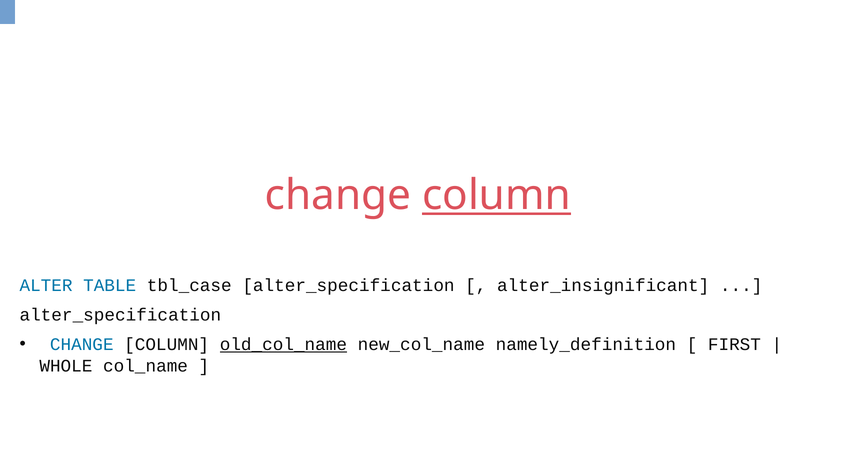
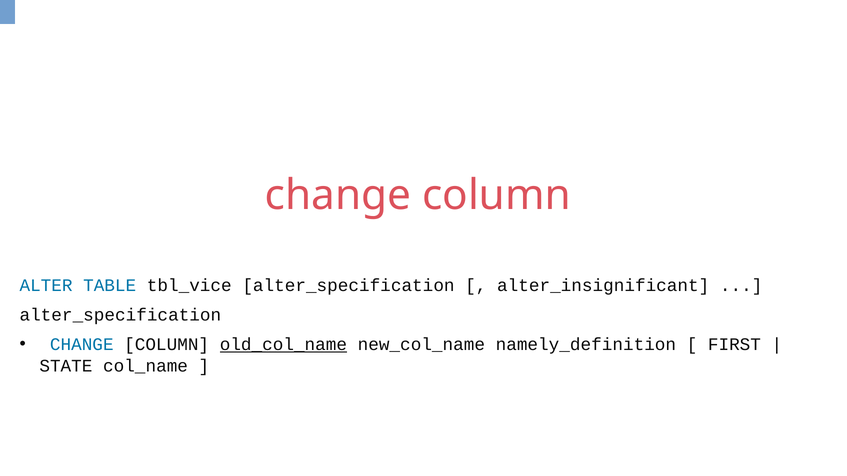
column underline: present -> none (496, 196)
tbl_case: tbl_case -> tbl_vice (189, 286)
WHOLE: WHOLE -> STATE (66, 366)
